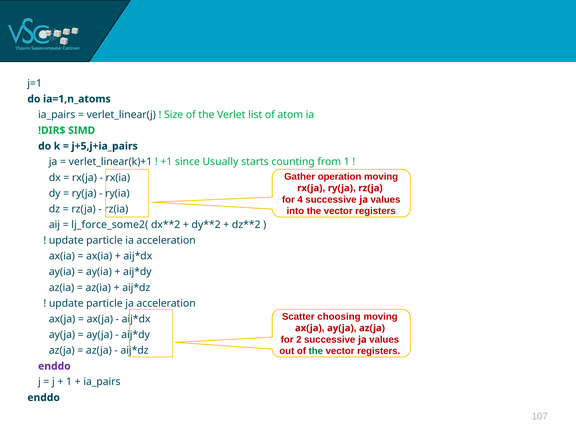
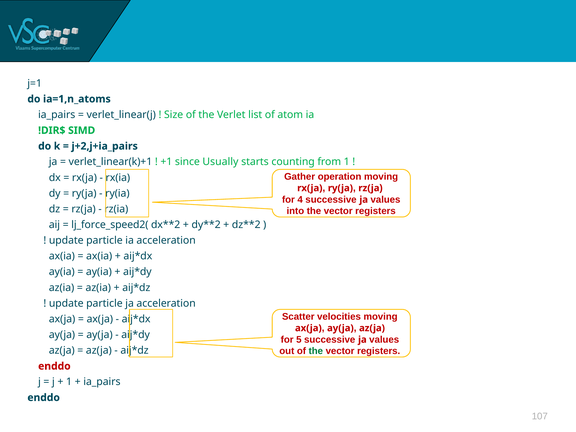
j+5,j+ia_pairs: j+5,j+ia_pairs -> j+2,j+ia_pairs (105, 146)
lj_force_some2(: lj_force_some2( -> lj_force_speed2( (110, 225)
choosing: choosing -> velocities (339, 317)
2: 2 -> 5 (299, 340)
enddo colour: purple -> red (54, 366)
